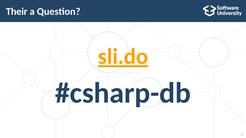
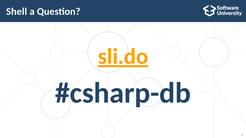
Their: Their -> Shell (17, 12)
